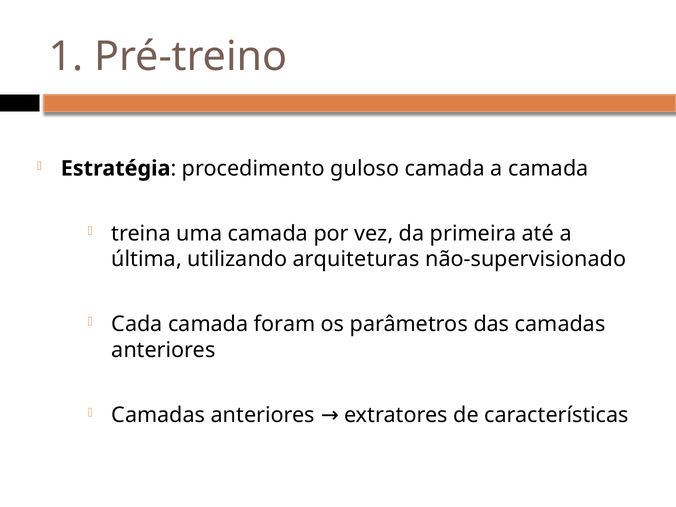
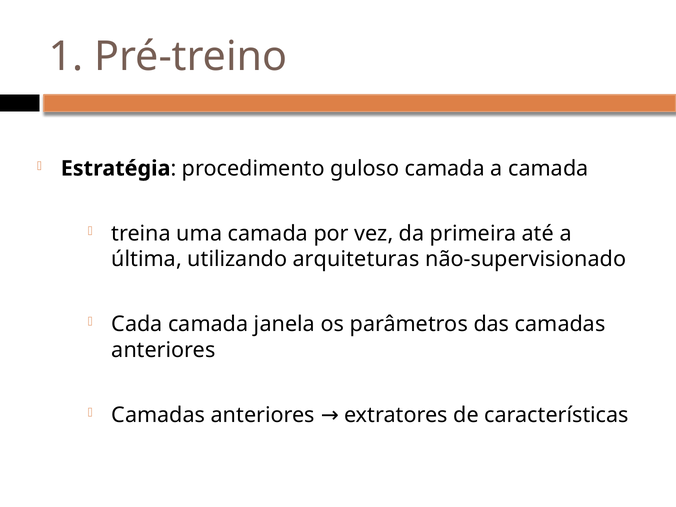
foram: foram -> janela (285, 324)
